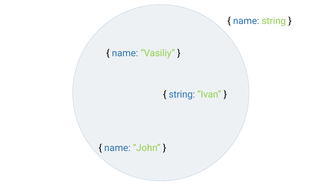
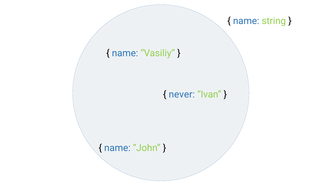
string: string -> never (182, 94)
